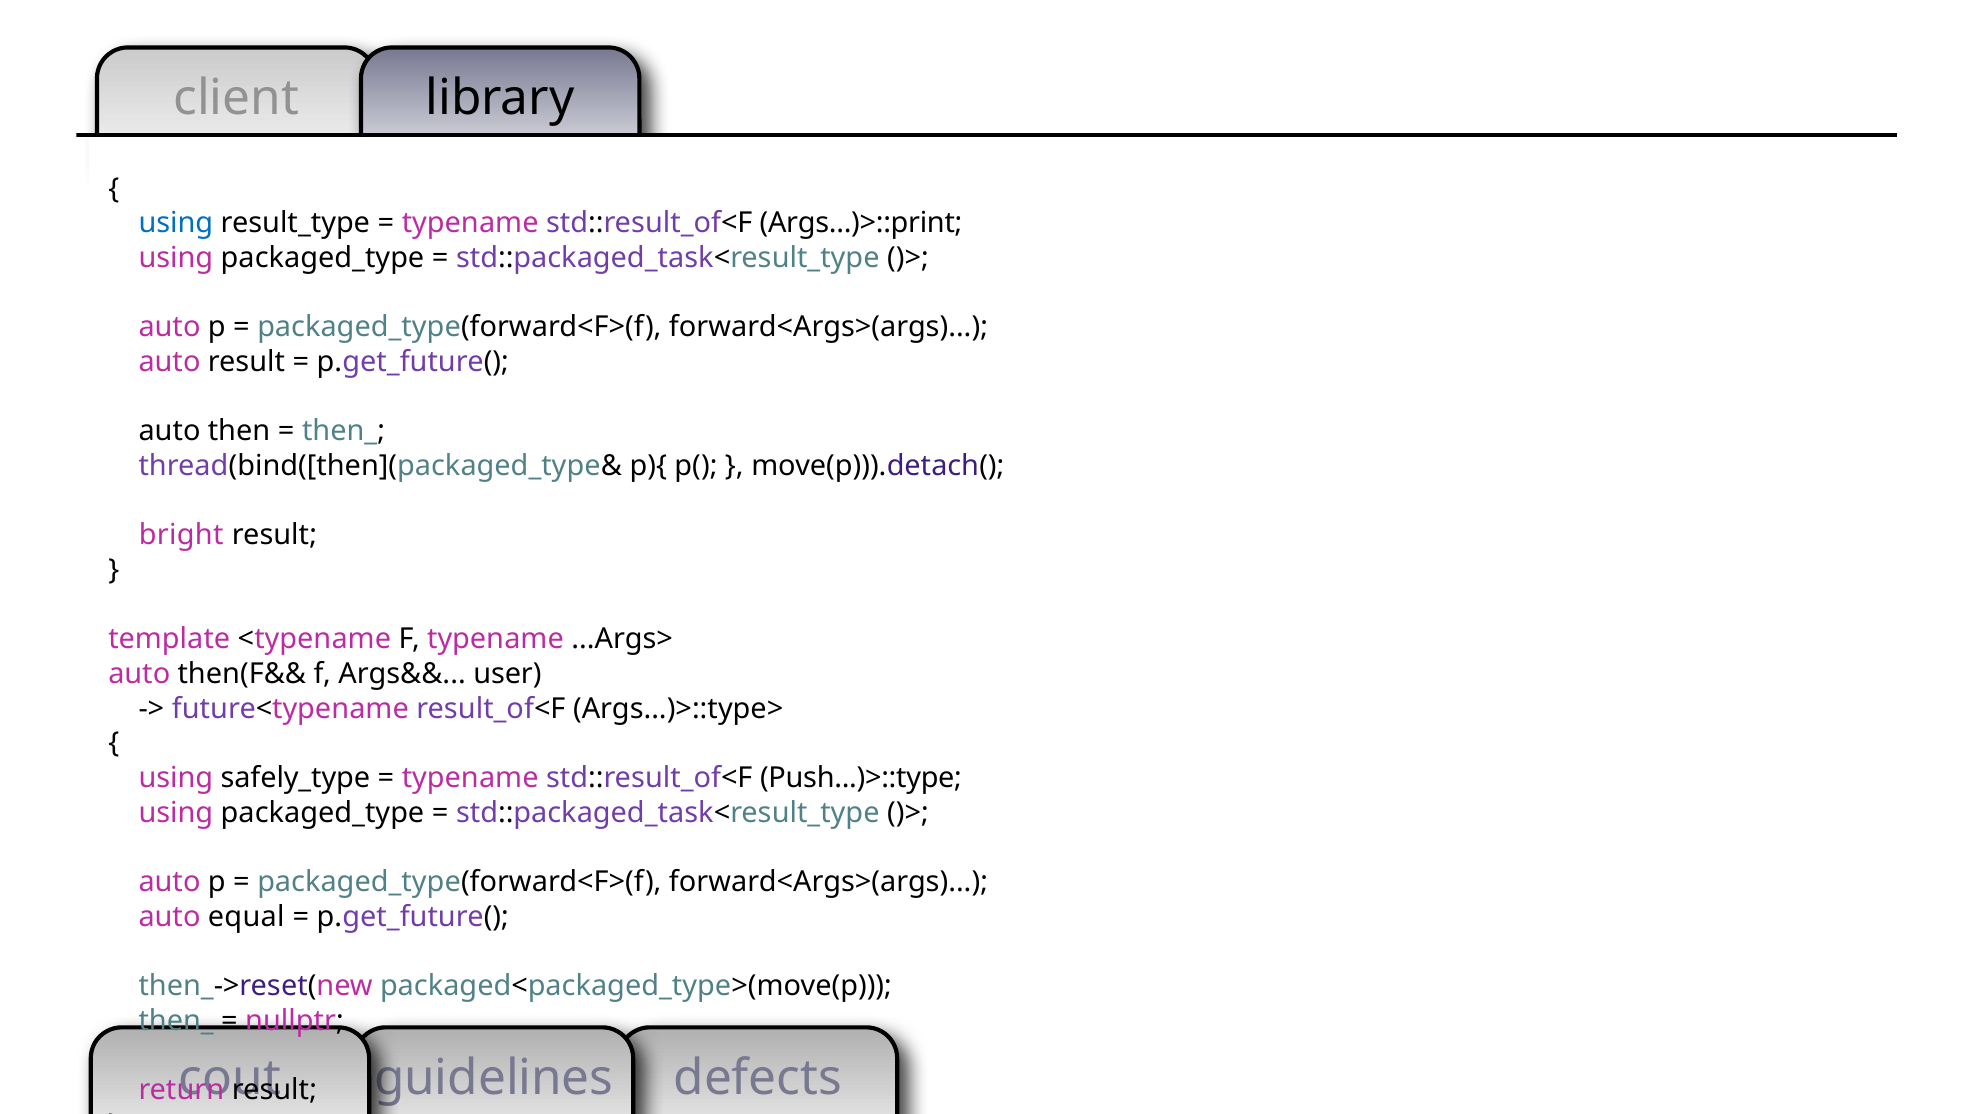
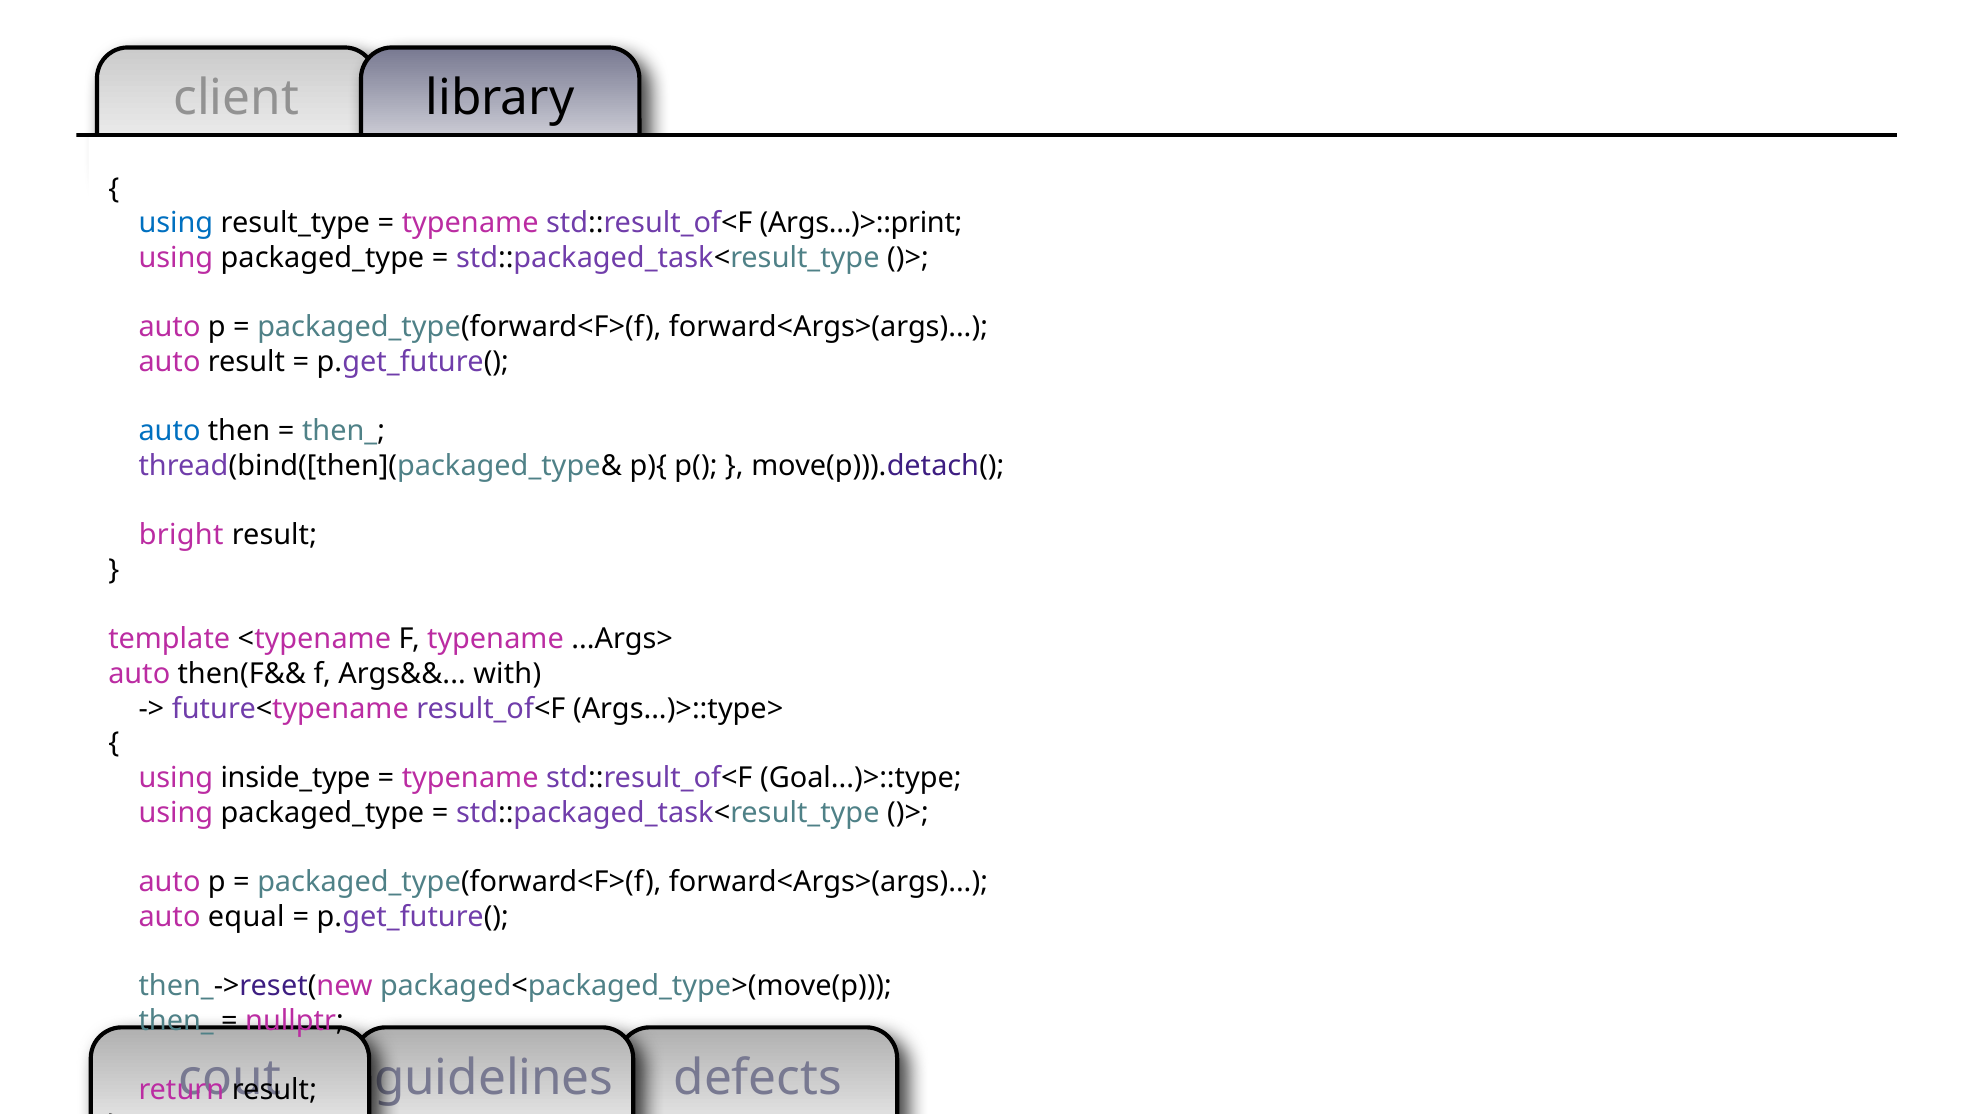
auto colour: black -> blue (170, 431)
user: user -> with (507, 674)
safely_type: safely_type -> inside_type (295, 778)
Push...)>::type: Push...)>::type -> Goal...)>::type (861, 778)
